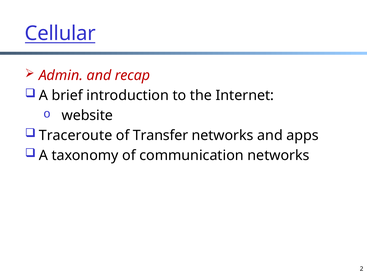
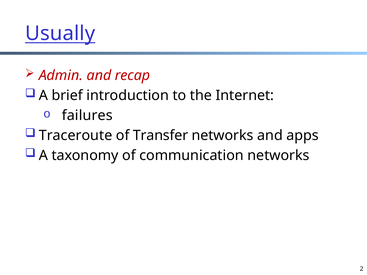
Cellular: Cellular -> Usually (60, 34)
website: website -> failures (87, 116)
